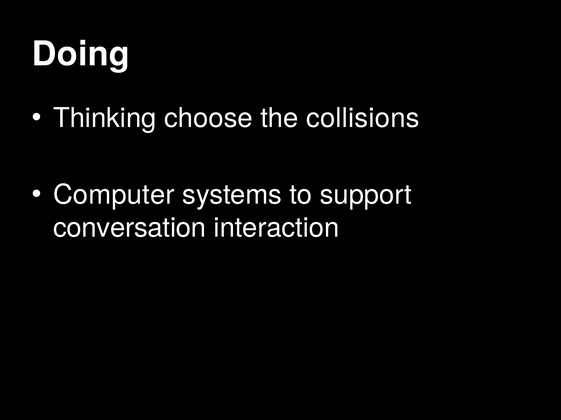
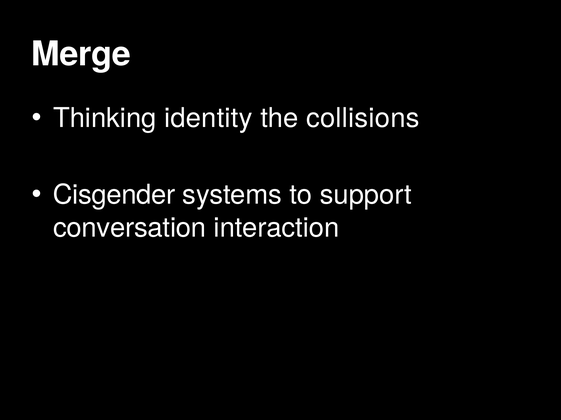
Doing: Doing -> Merge (81, 54)
choose: choose -> identity (208, 119)
Computer: Computer -> Cisgender (114, 195)
